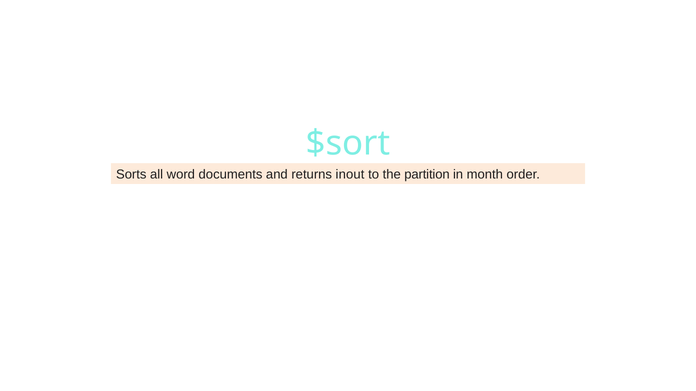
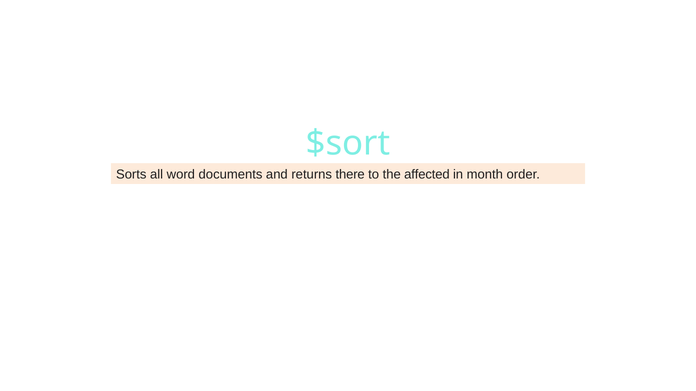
inout: inout -> there (350, 175)
partition: partition -> affected (427, 175)
